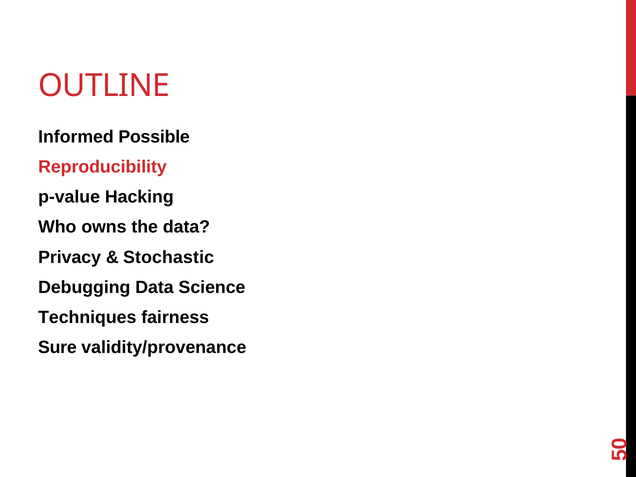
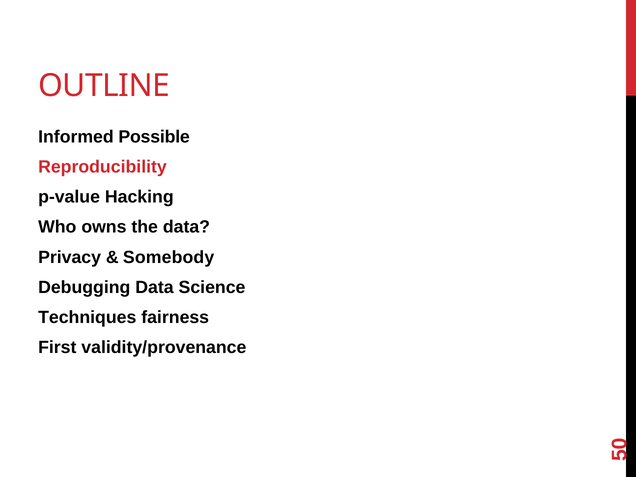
Stochastic: Stochastic -> Somebody (169, 257)
Sure: Sure -> First (57, 347)
